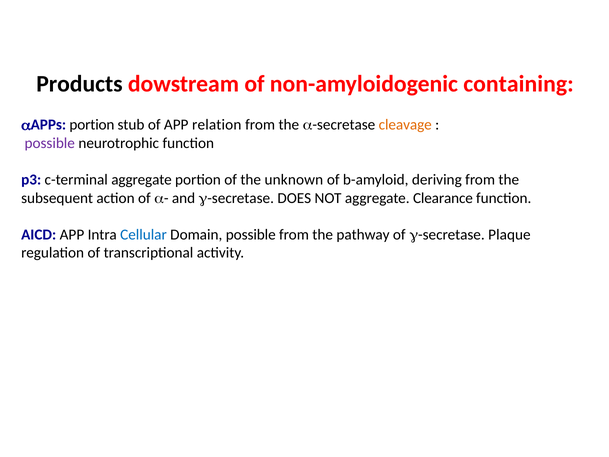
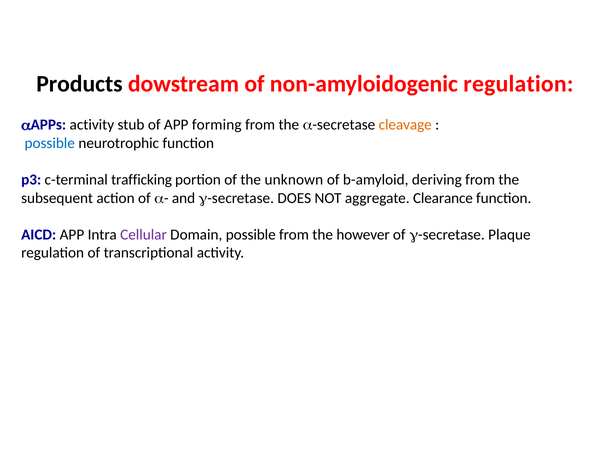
non-amyloidogenic containing: containing -> regulation (518, 84)
aAPPs portion: portion -> activity (92, 125)
relation: relation -> forming (217, 125)
possible colour: purple -> blue (50, 143)
c-terminal aggregate: aggregate -> trafficking (142, 180)
Cellular colour: blue -> purple (143, 234)
pathway: pathway -> however (363, 234)
